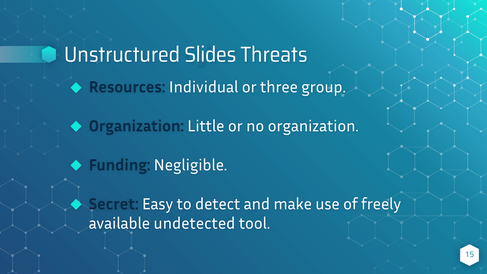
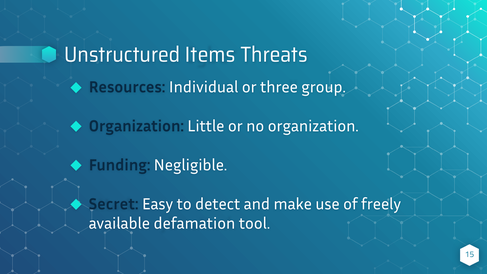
Slides: Slides -> Items (210, 55)
undetected: undetected -> defamation (194, 223)
